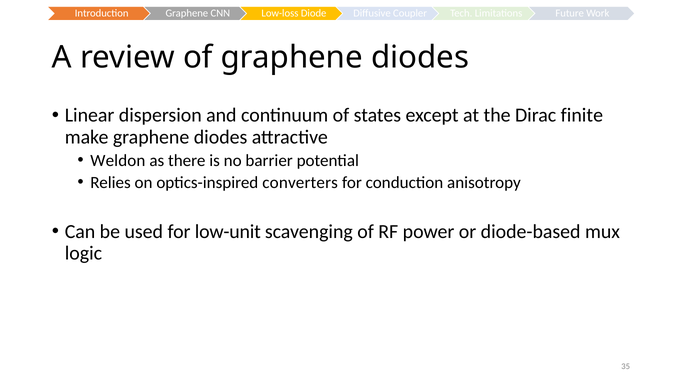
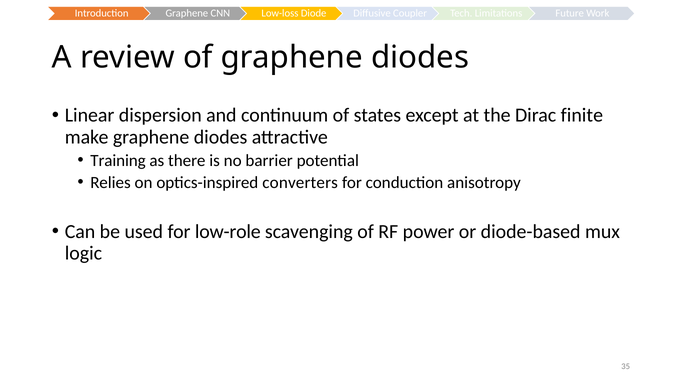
Weldon: Weldon -> Training (118, 160)
low-unit: low-unit -> low-role (228, 231)
